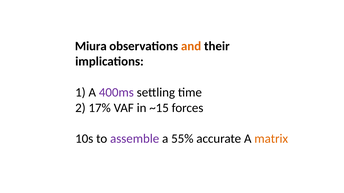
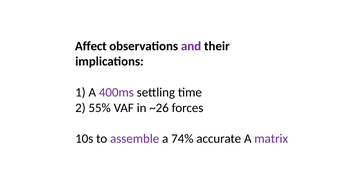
Miura: Miura -> Affect (91, 46)
and colour: orange -> purple (191, 46)
17%: 17% -> 55% (100, 108)
~15: ~15 -> ~26 (159, 108)
55%: 55% -> 74% (182, 139)
matrix colour: orange -> purple (271, 139)
